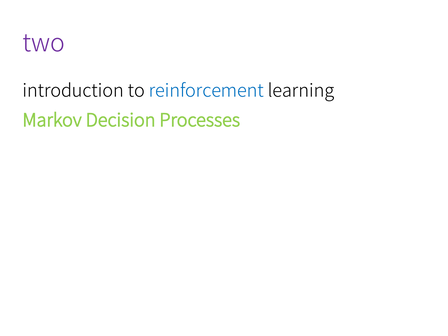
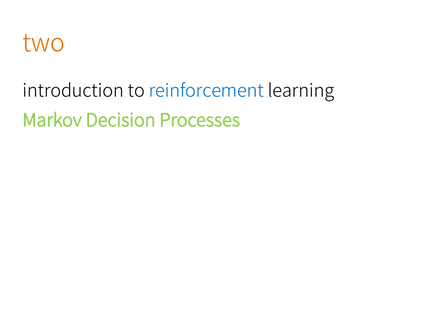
two colour: purple -> orange (44, 43)
